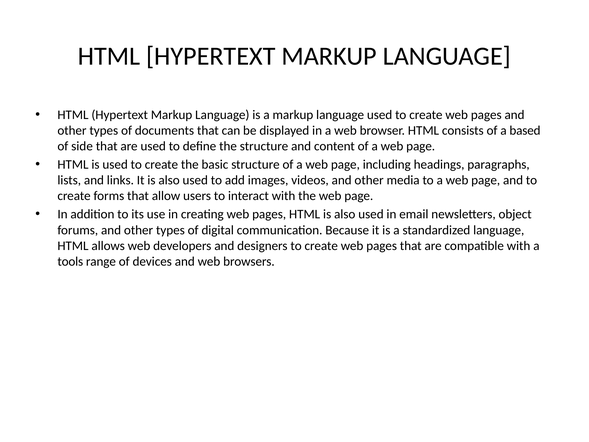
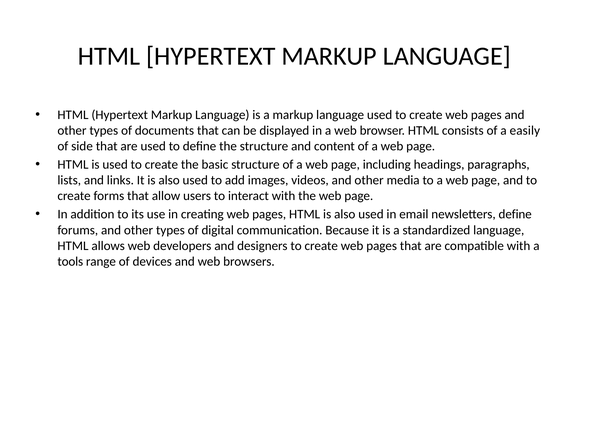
based: based -> easily (525, 130)
newsletters object: object -> define (515, 214)
